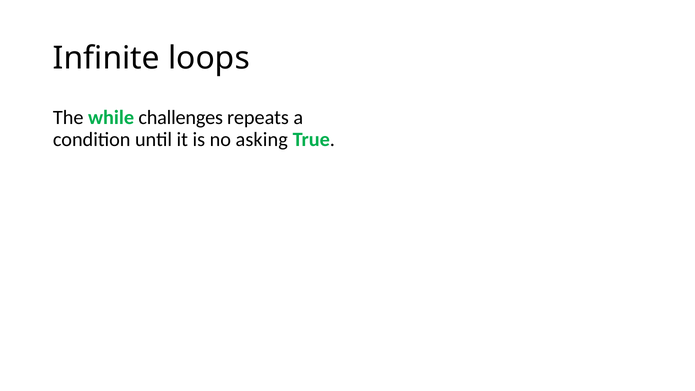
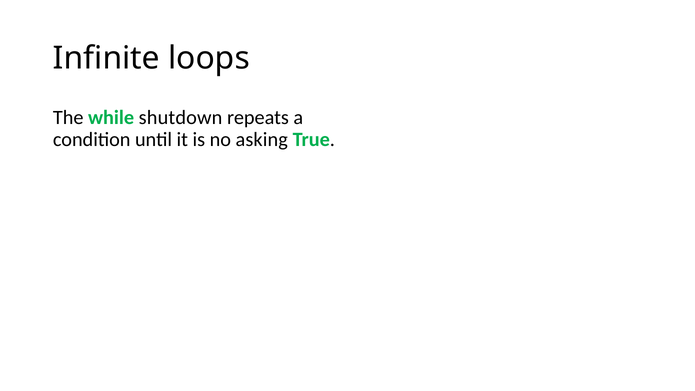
challenges: challenges -> shutdown (181, 117)
